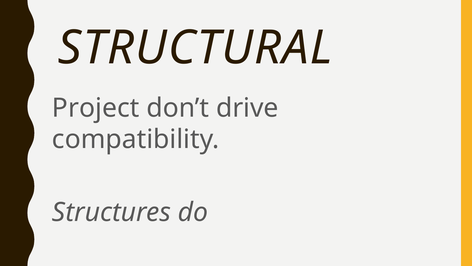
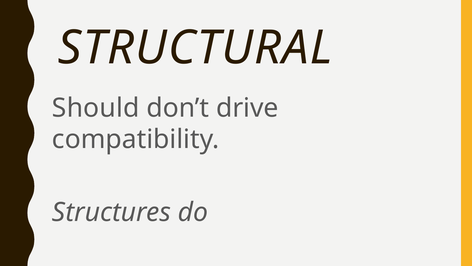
Project: Project -> Should (96, 108)
